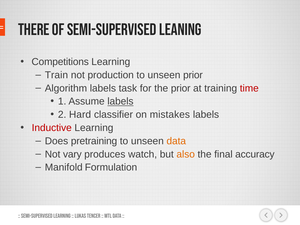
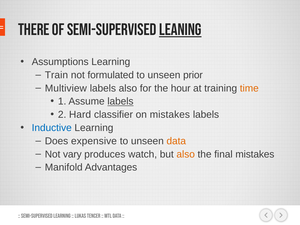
Leaning underline: none -> present (180, 30)
Competitions: Competitions -> Assumptions (60, 62)
production: production -> formulated (111, 75)
Algorithm: Algorithm -> Multiview (66, 88)
labels task: task -> also (128, 88)
the prior: prior -> hour (181, 88)
time colour: red -> orange (249, 88)
Inductive colour: red -> blue (52, 128)
pretraining: pretraining -> expensive (94, 141)
final accuracy: accuracy -> mistakes (255, 154)
Formulation: Formulation -> Advantages (111, 167)
